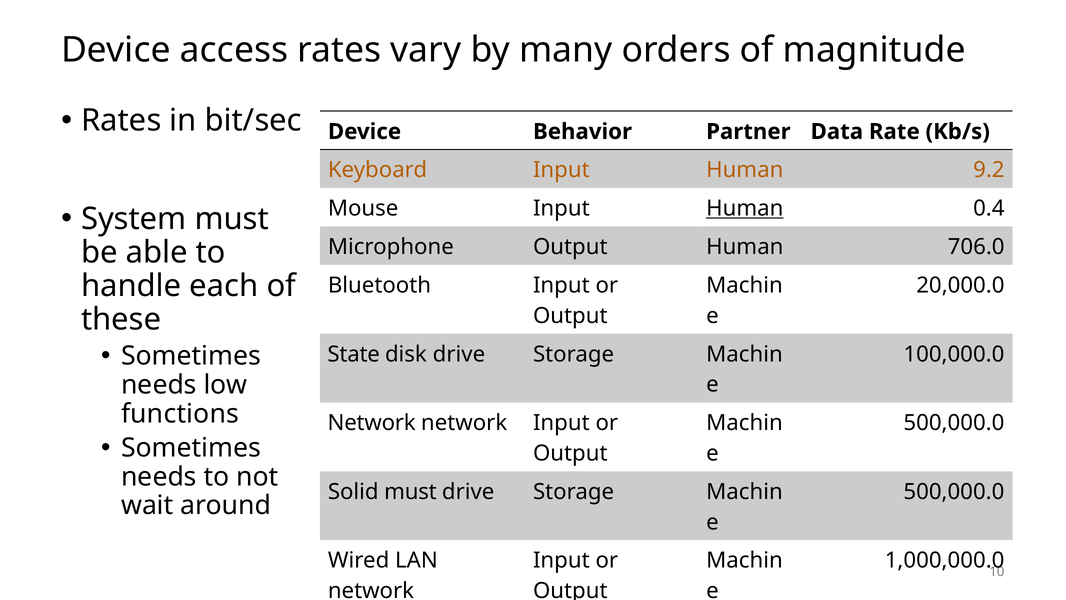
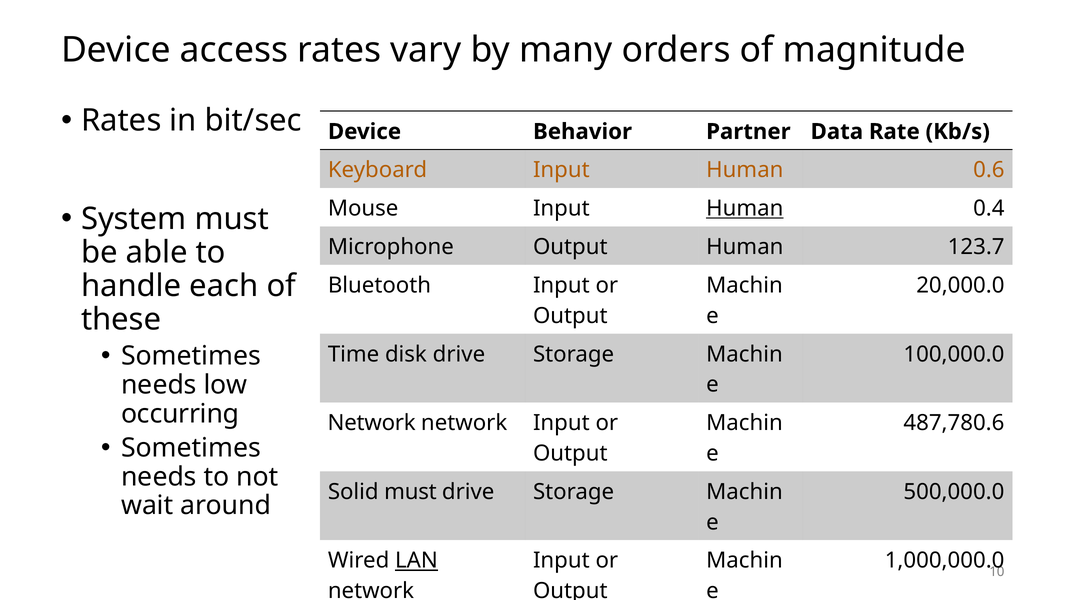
9.2: 9.2 -> 0.6 (989, 170)
706.0: 706.0 -> 123.7 (976, 247)
State: State -> Time (354, 354)
functions: functions -> occurring (180, 413)
500,000.0: 500,000.0 -> 487,780.6 (954, 423)
LAN underline: none -> present (416, 560)
